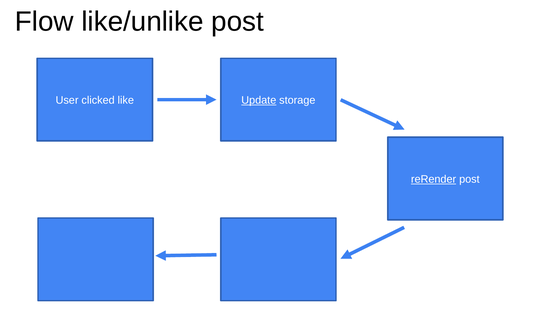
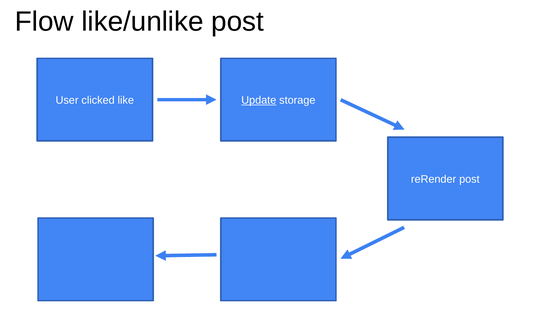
reRender underline: present -> none (434, 179)
